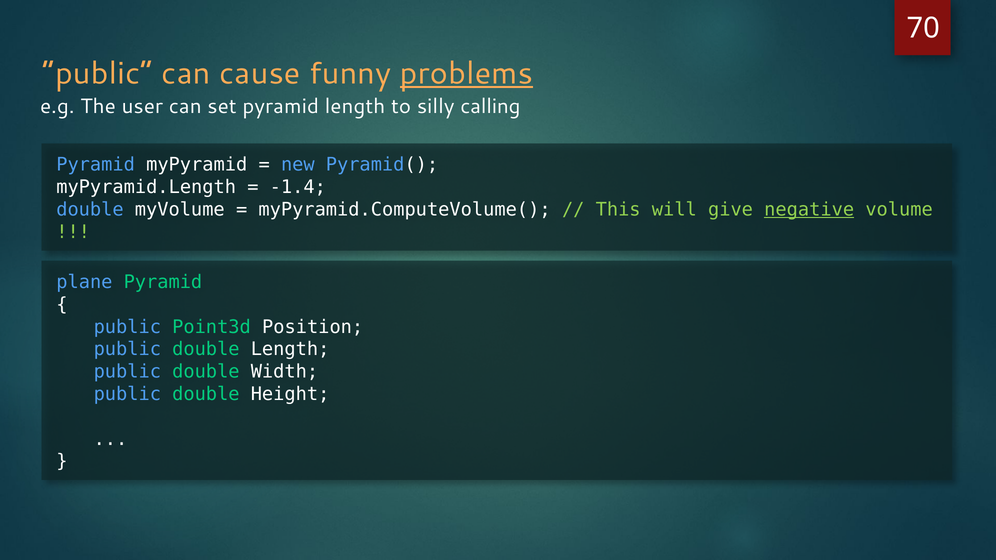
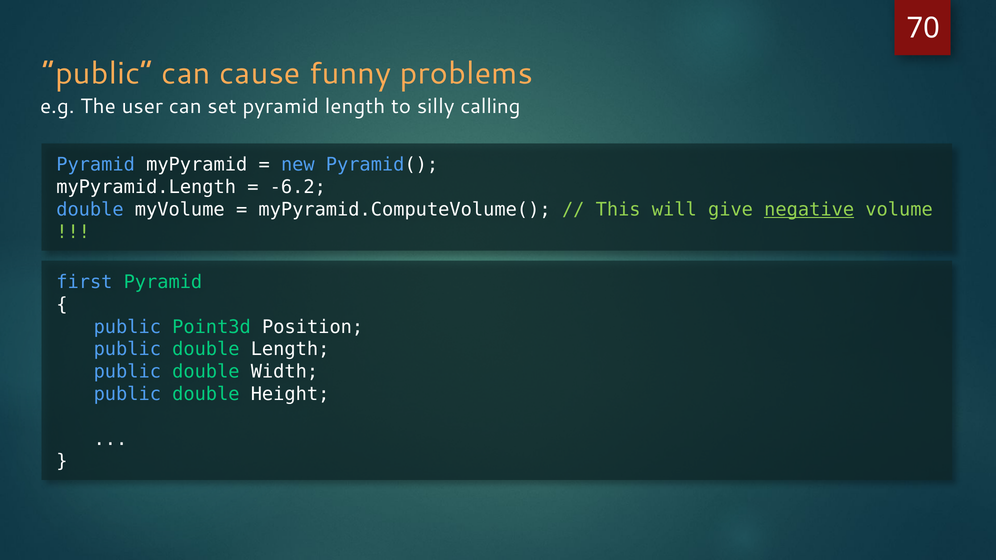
problems underline: present -> none (466, 74)
-1.4: -1.4 -> -6.2 (298, 187)
plane: plane -> first (84, 282)
